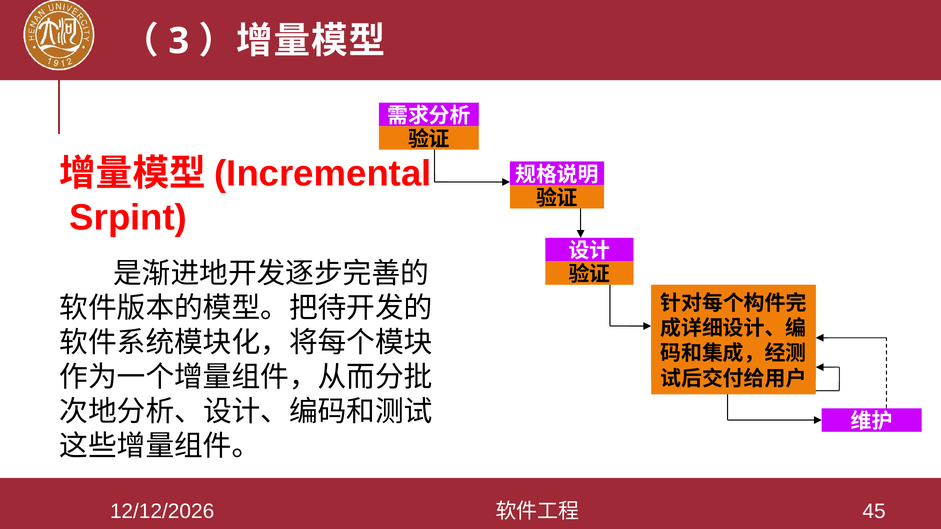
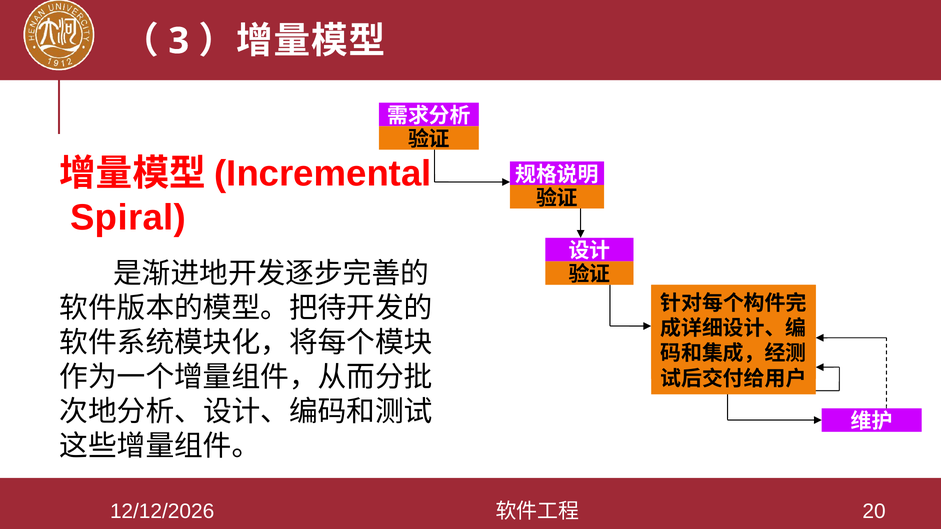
Srpint: Srpint -> Spiral (128, 218)
45: 45 -> 20 (874, 511)
